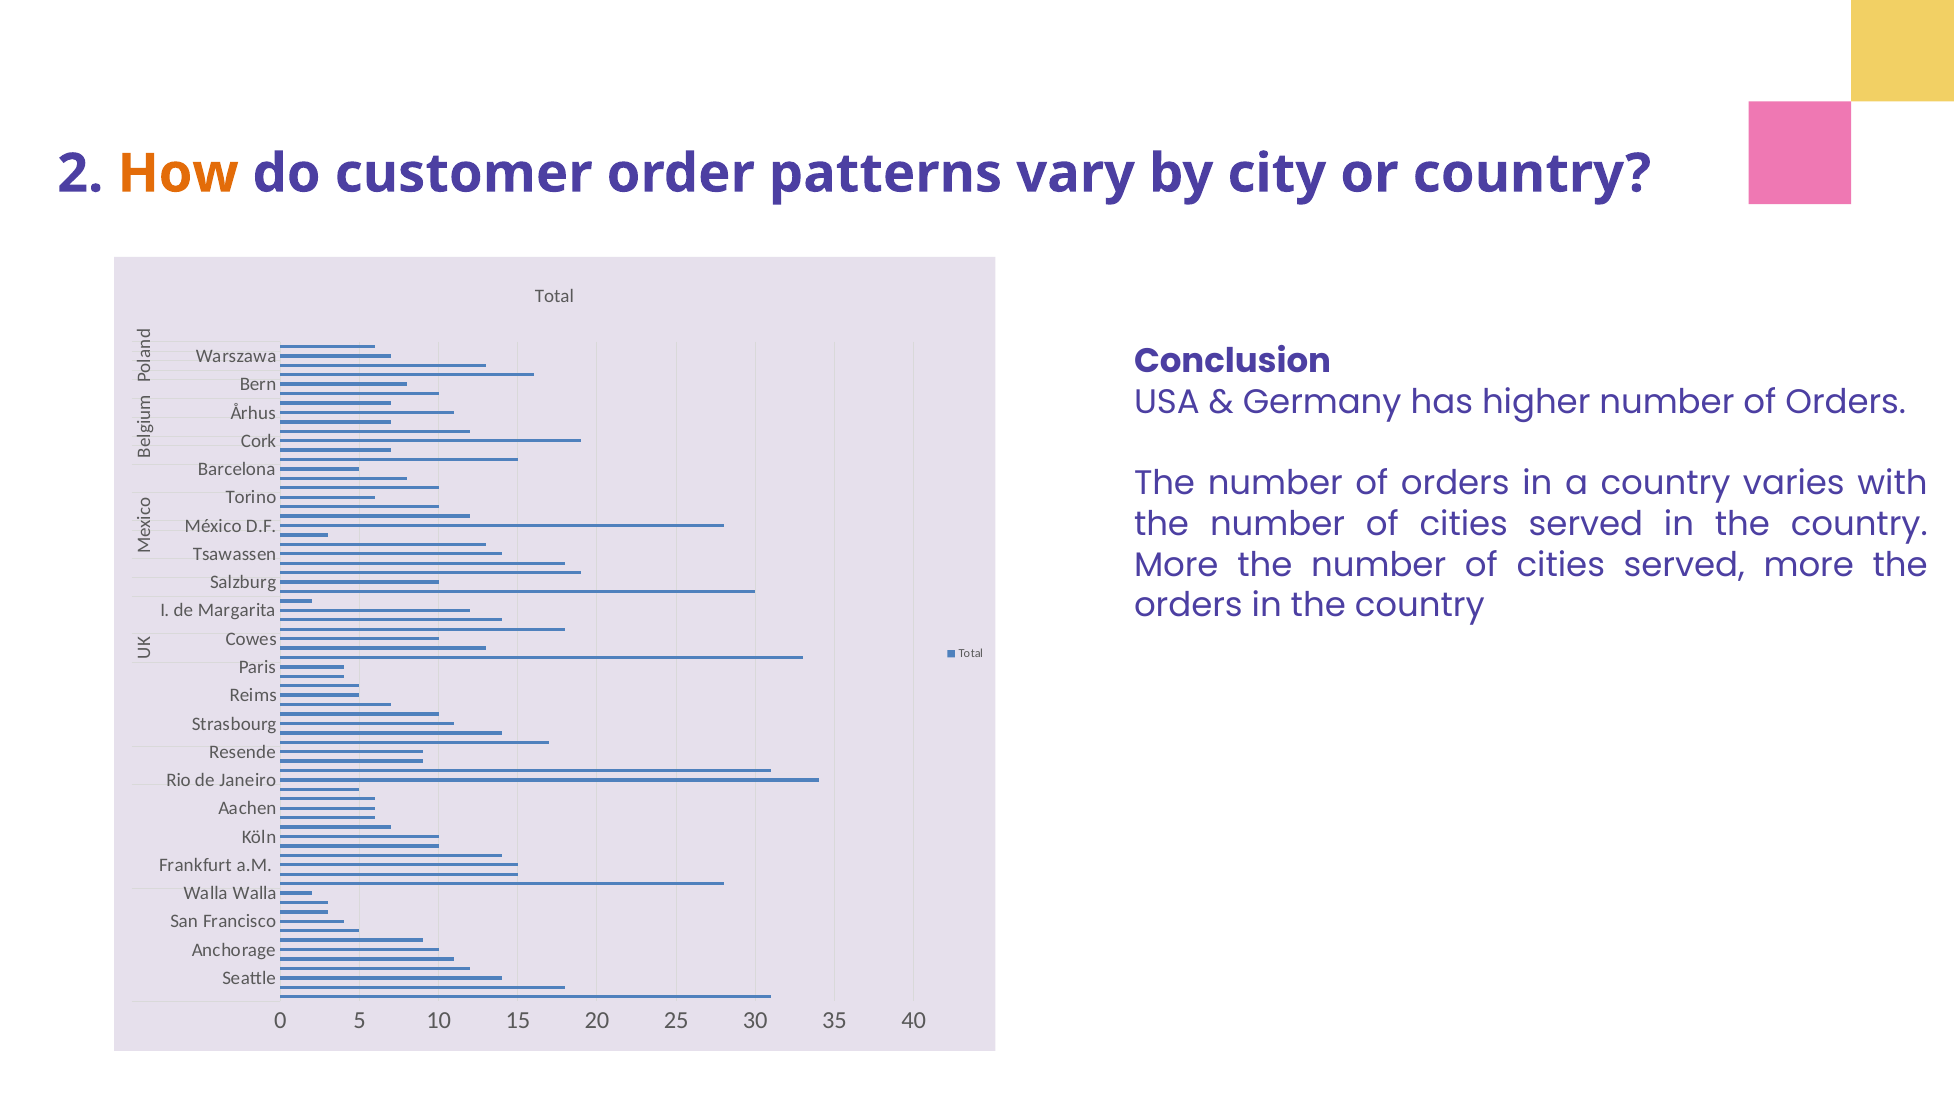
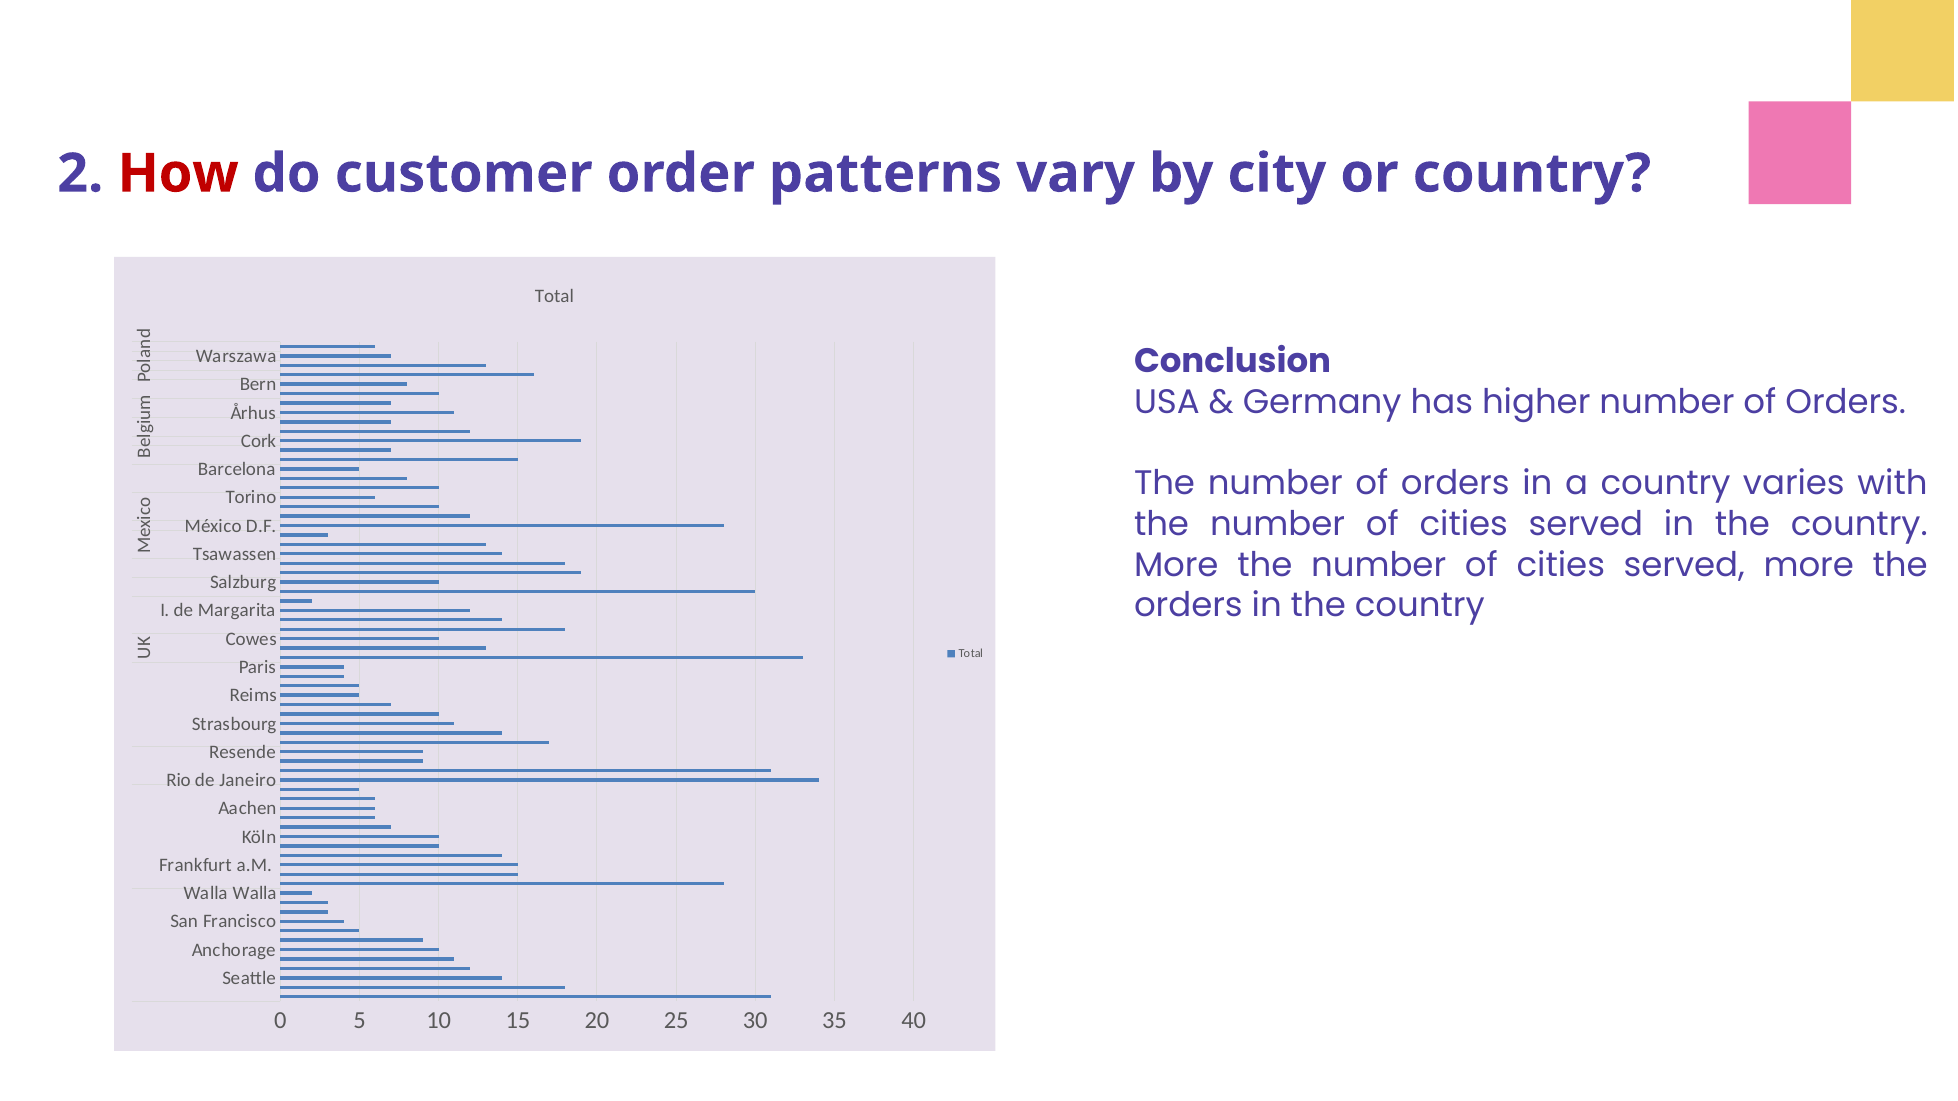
How colour: orange -> red (178, 174)
